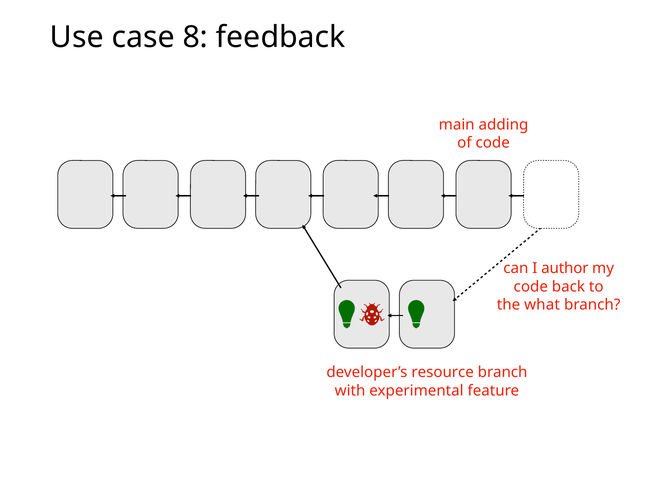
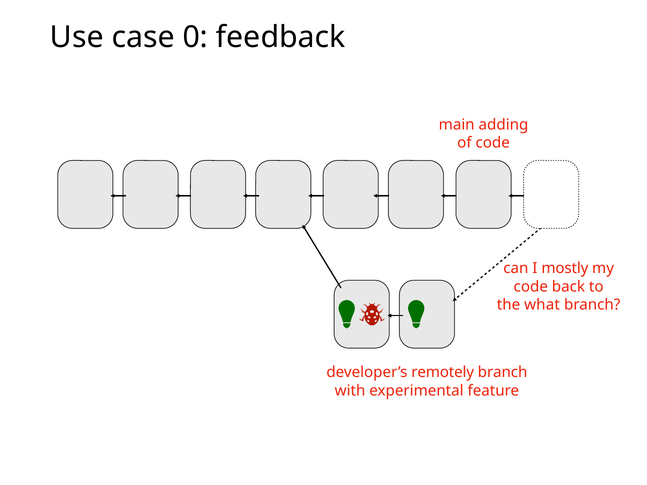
8: 8 -> 0 (195, 37)
author: author -> mostly (565, 268)
resource: resource -> remotely (443, 373)
